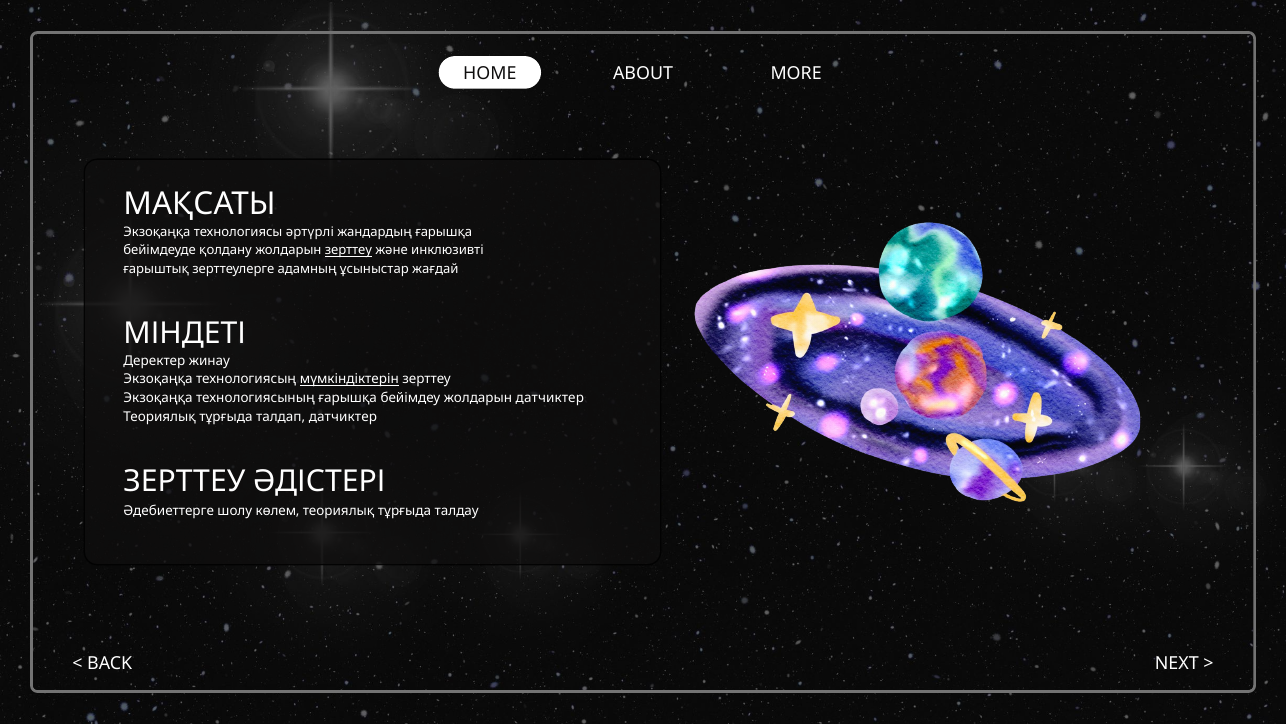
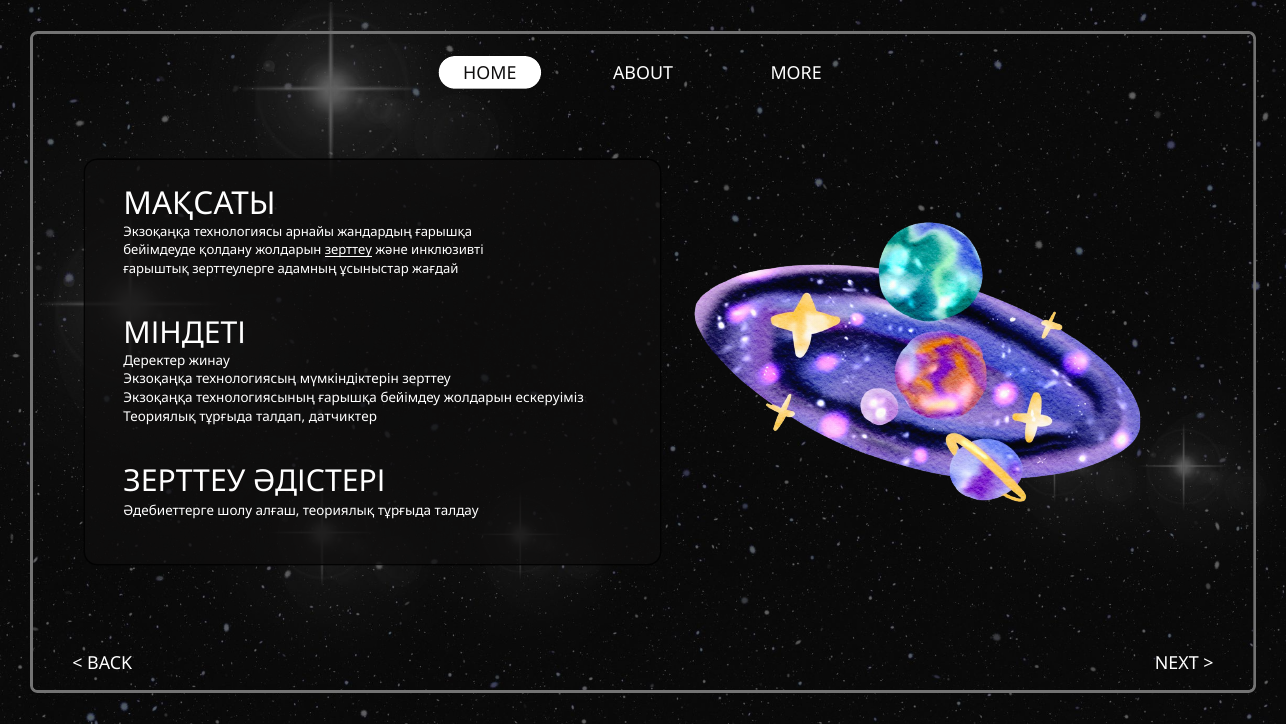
әртүрлі: әртүрлі -> арнайы (310, 232)
мүмкіндіктерін underline: present -> none (349, 379)
жолдарын датчиктер: датчиктер -> ескеруіміз (550, 398)
көлем: көлем -> алғаш (278, 511)
